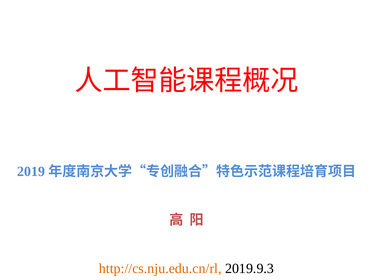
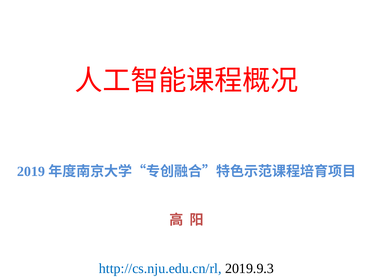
http://cs.nju.edu.cn/rl colour: orange -> blue (160, 268)
